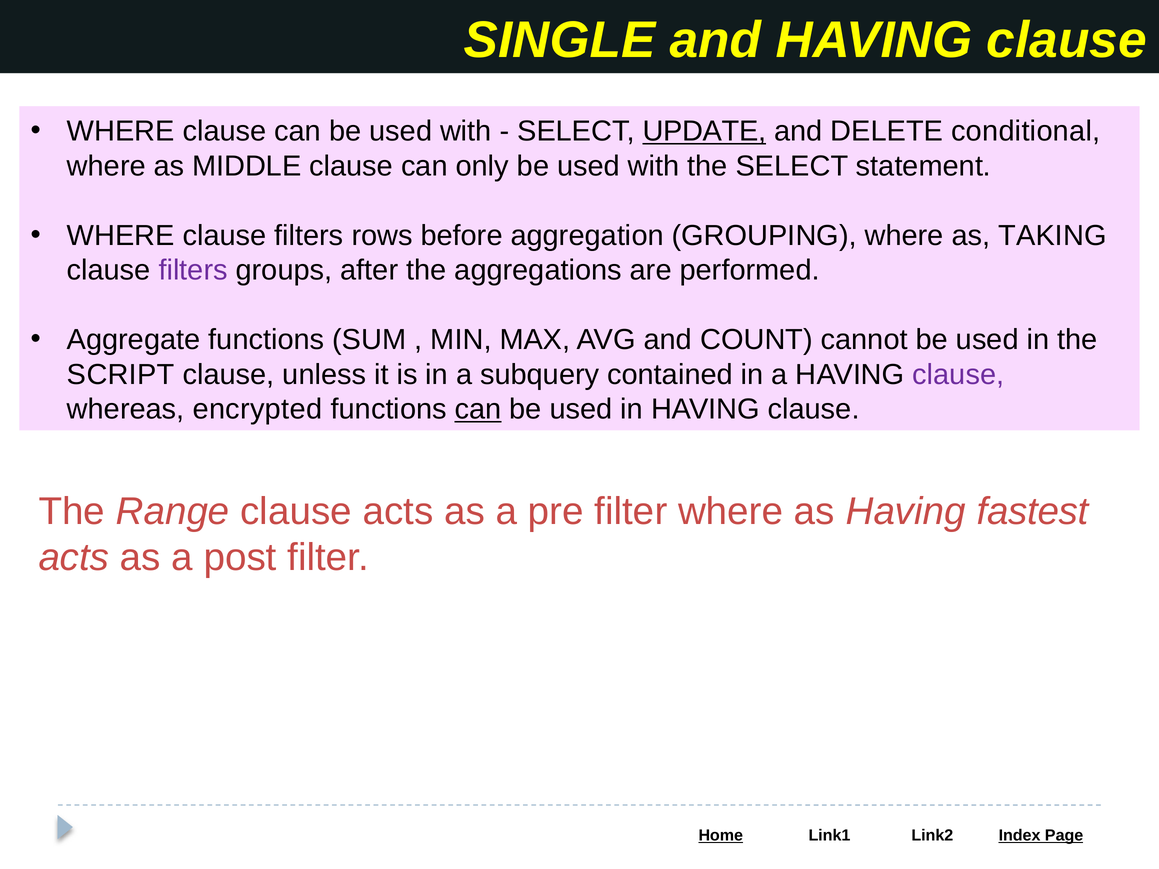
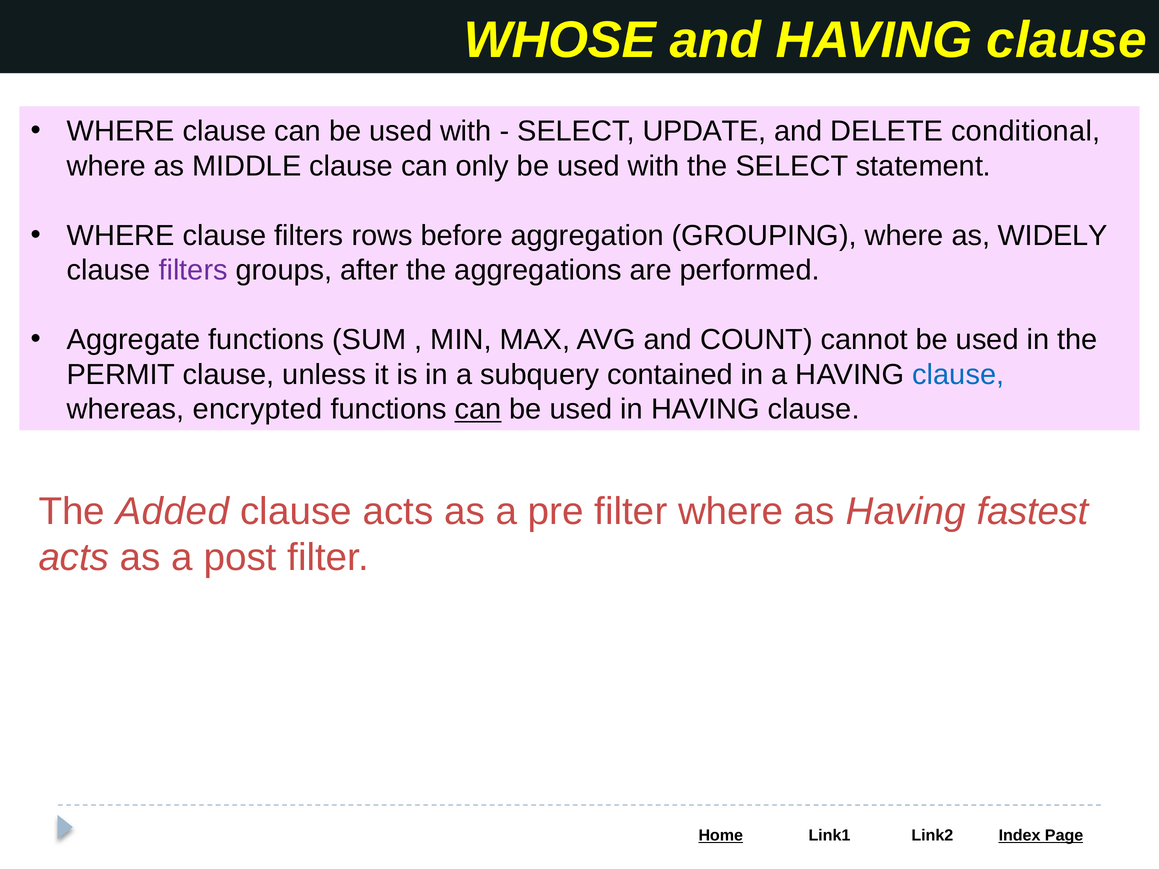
SINGLE: SINGLE -> WHOSE (560, 40)
UPDATE underline: present -> none (705, 131)
TAKING: TAKING -> WIDELY (1053, 236)
SCRIPT: SCRIPT -> PERMIT (121, 375)
clause colour: purple -> blue (958, 375)
Range: Range -> Added (172, 511)
